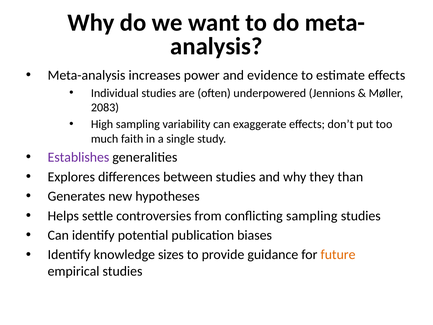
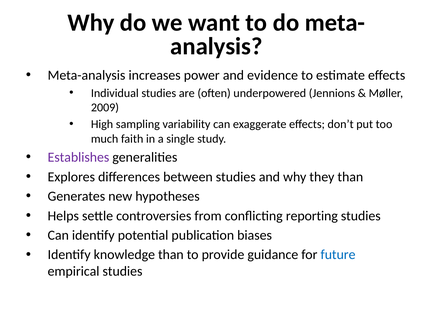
2083: 2083 -> 2009 (105, 107)
conflicting sampling: sampling -> reporting (312, 216)
knowledge sizes: sizes -> than (171, 255)
future colour: orange -> blue (338, 255)
